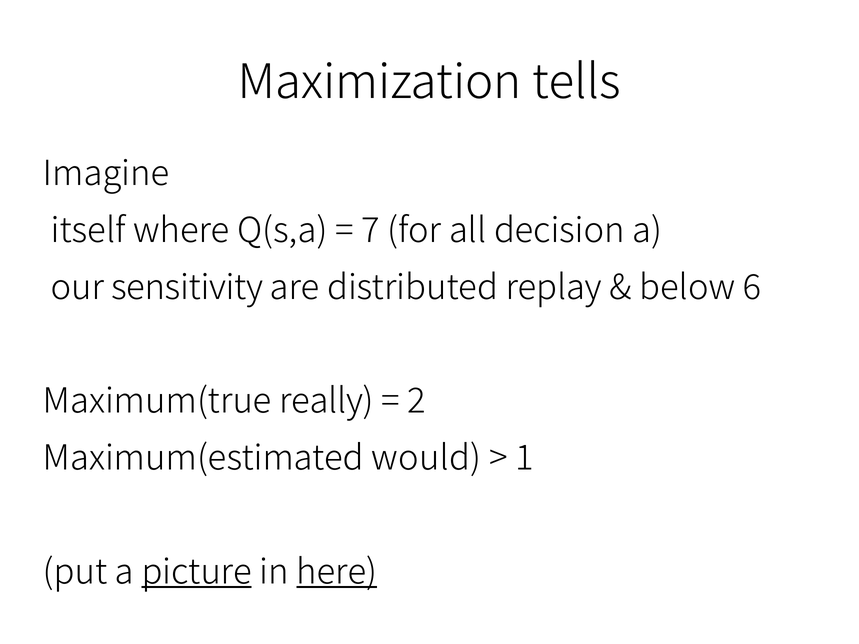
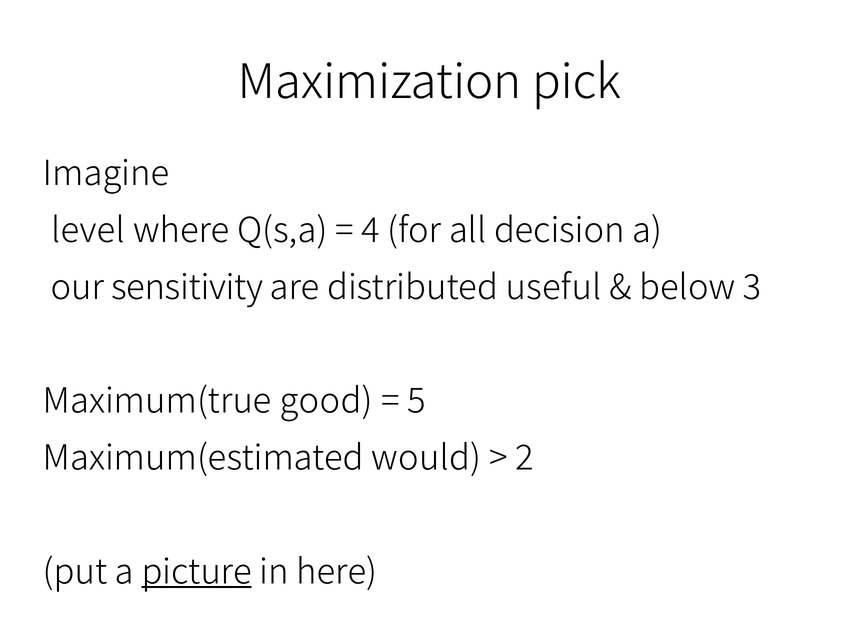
tells: tells -> pick (577, 83)
itself: itself -> level (88, 231)
7: 7 -> 4 (371, 231)
replay: replay -> useful (553, 288)
6: 6 -> 3 (752, 288)
really: really -> good (326, 402)
2: 2 -> 5 (417, 402)
1: 1 -> 2 (524, 458)
here underline: present -> none (337, 572)
